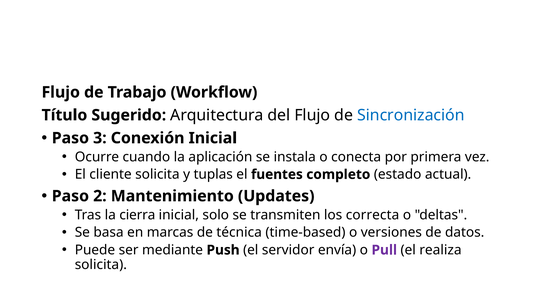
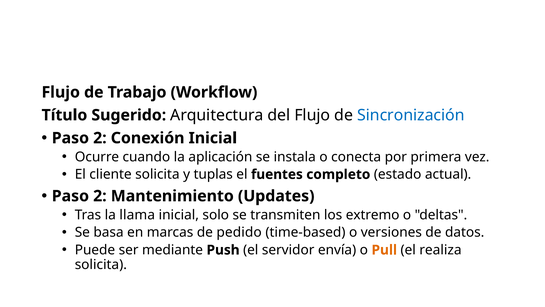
3: 3 -> 2 (100, 138)
cierra: cierra -> llama (137, 215)
correcta: correcta -> extremo (373, 215)
técnica: técnica -> pedido (239, 232)
Pull colour: purple -> orange (384, 250)
